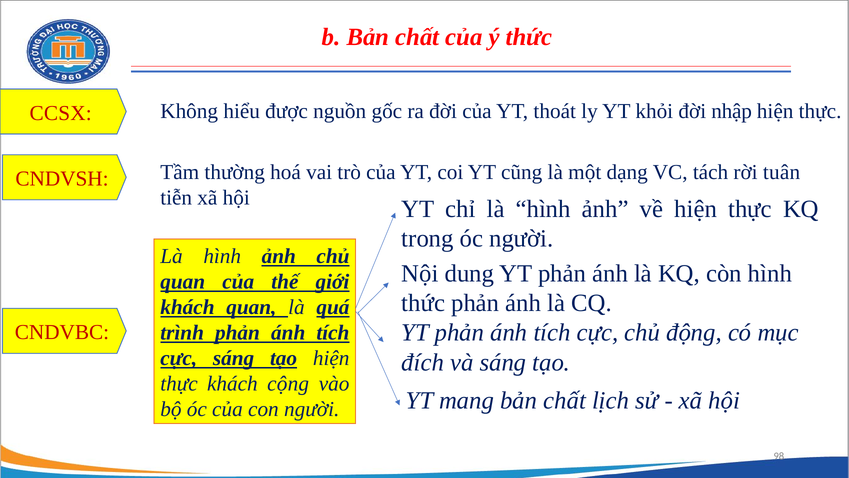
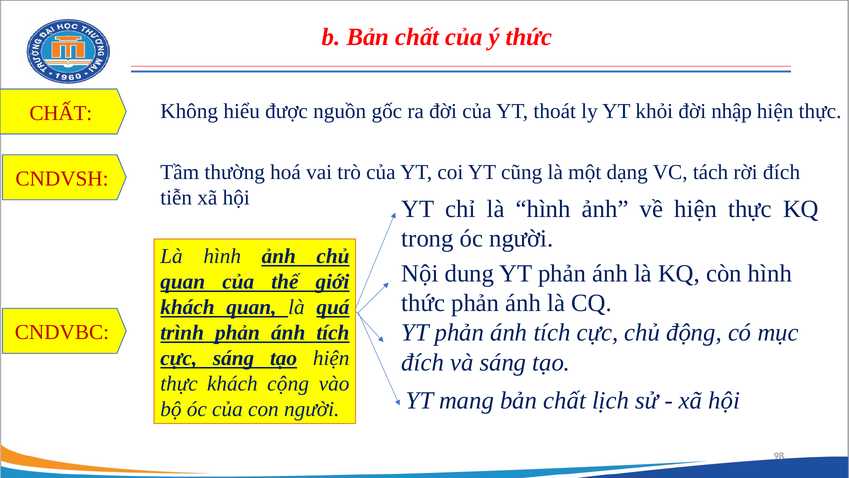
CCSX: CCSX -> CHẤT (61, 113)
rời tuân: tuân -> đích (782, 172)
